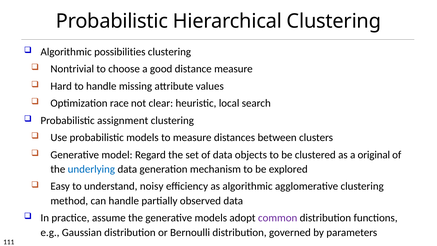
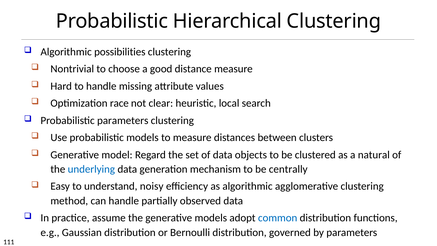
Probabilistic assignment: assignment -> parameters (123, 120)
original: original -> natural (374, 155)
explored: explored -> centrally (288, 169)
common colour: purple -> blue (278, 218)
